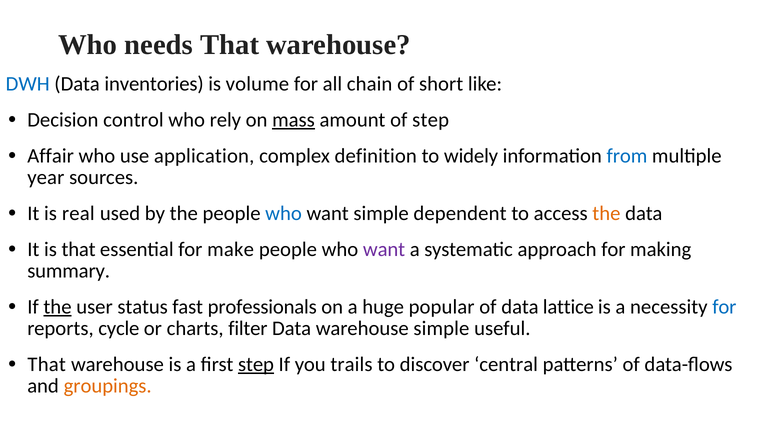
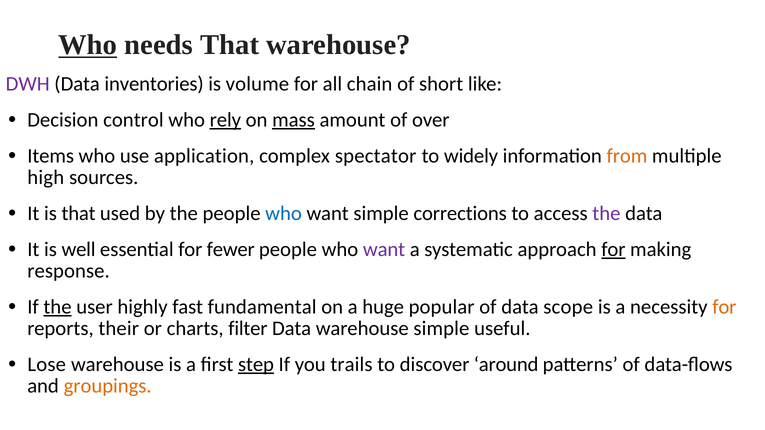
Who underline: none -> present (88, 45)
DWH colour: blue -> purple (28, 84)
rely underline: none -> present (225, 120)
of step: step -> over (431, 120)
Affair: Affair -> Items (51, 156)
definition: definition -> spectator (376, 156)
from colour: blue -> orange (627, 156)
year: year -> high (46, 178)
is real: real -> that (79, 214)
dependent: dependent -> corrections (460, 214)
the colour: orange -> purple (606, 214)
is that: that -> well (79, 250)
make: make -> fewer (231, 250)
for underline: none -> present (613, 250)
summary: summary -> response (69, 271)
status: status -> highly (143, 307)
professionals: professionals -> fundamental (262, 307)
lattice: lattice -> scope (568, 307)
for colour: blue -> orange (724, 307)
cycle: cycle -> their (119, 329)
That: That -> Lose (47, 365)
central: central -> around (506, 365)
